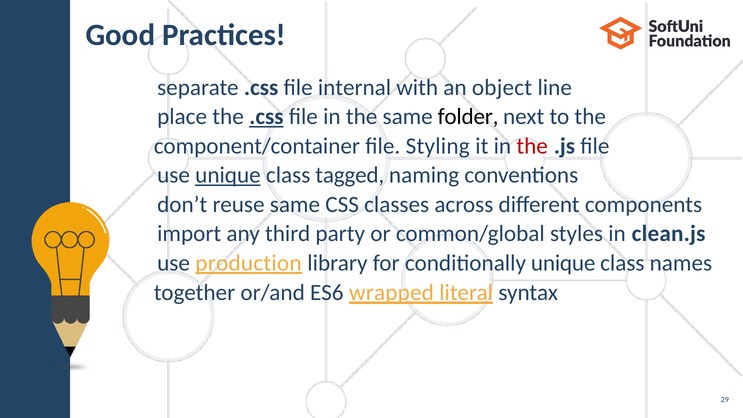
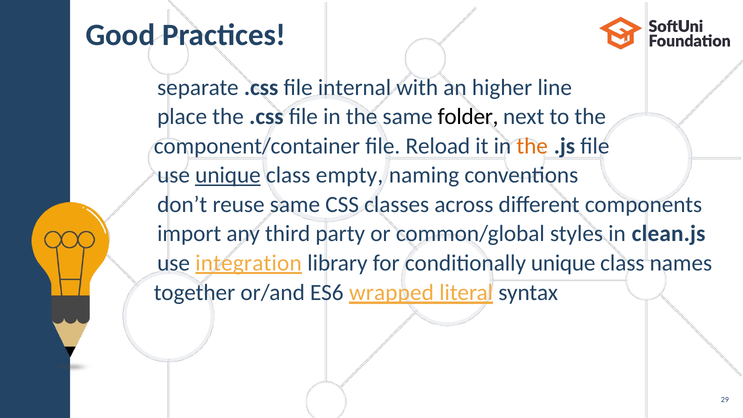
object: object -> higher (502, 87)
.css underline: present -> none (266, 117)
Styling: Styling -> Reload (438, 146)
the colour: red -> orange (532, 146)
tagged: tagged -> empty (350, 175)
production: production -> integration (248, 263)
